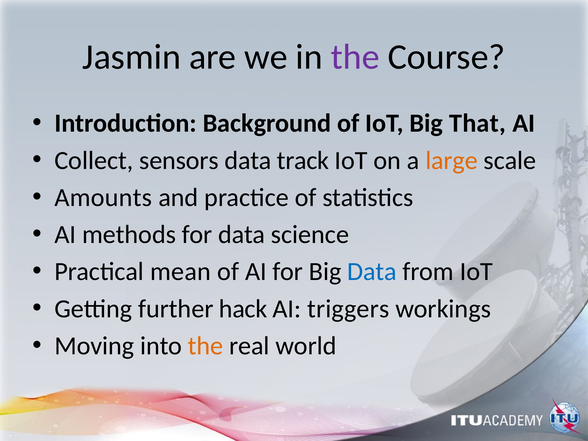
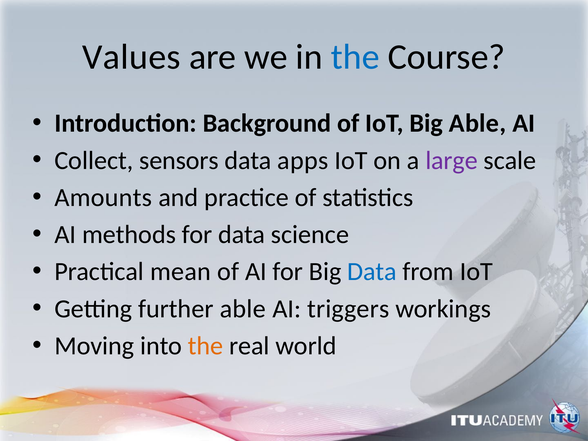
Jasmin: Jasmin -> Values (131, 57)
the colour: purple -> blue (355, 57)
Big That: That -> Able (478, 123)
track: track -> apps (303, 160)
large colour: orange -> purple (452, 160)
further hack: hack -> able (243, 309)
